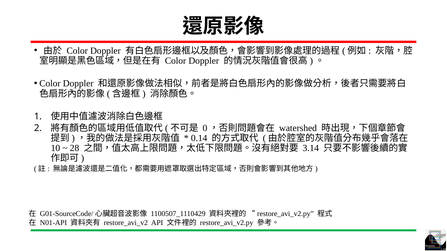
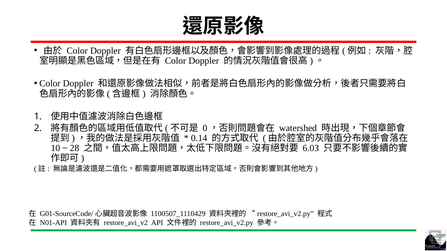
3.14: 3.14 -> 6.03 (311, 148)
